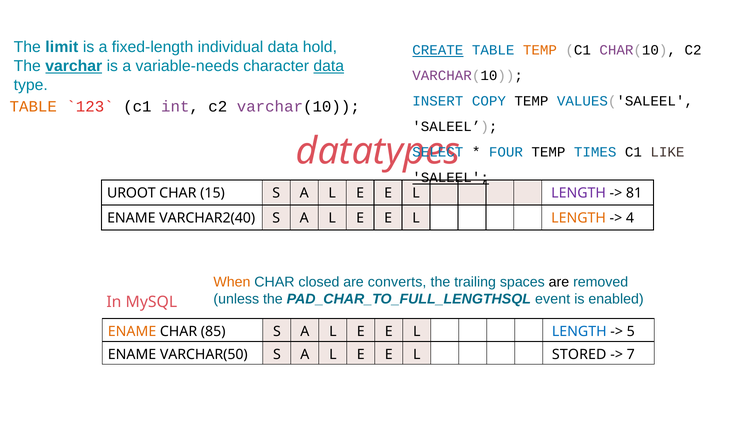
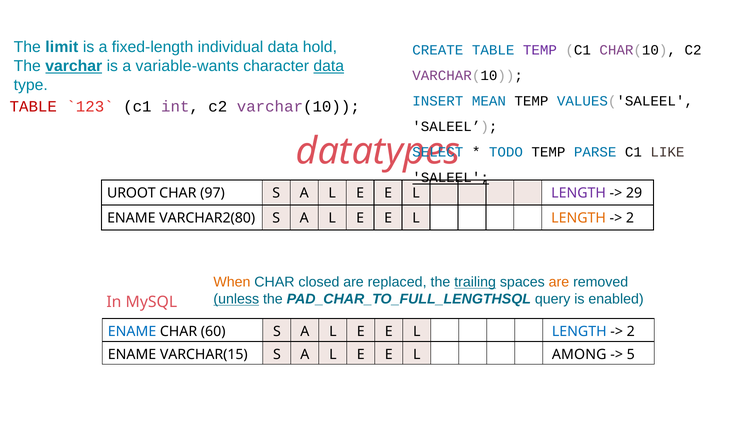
CREATE underline: present -> none (438, 50)
TEMP colour: orange -> purple (540, 50)
variable-needs: variable-needs -> variable-wants (187, 66)
COPY: COPY -> MEAN (489, 101)
TABLE colour: orange -> red (33, 107)
FOUR: FOUR -> TODO (506, 152)
TIMES: TIMES -> PARSE (595, 152)
15: 15 -> 97 (213, 193)
81: 81 -> 29 (634, 193)
VARCHAR2(40: VARCHAR2(40 -> VARCHAR2(80 (207, 218)
4: 4 -> 2 (630, 218)
converts: converts -> replaced (397, 282)
trailing underline: none -> present (475, 282)
are colour: black -> orange (559, 282)
unless underline: none -> present (236, 299)
event: event -> query (553, 299)
ENAME colour: orange -> blue (132, 332)
85: 85 -> 60 (213, 332)
5: 5 -> 2 (631, 332)
VARCHAR(50: VARCHAR(50 -> VARCHAR(15 (204, 355)
STORED: STORED -> AMONG (579, 355)
7: 7 -> 5 (631, 355)
